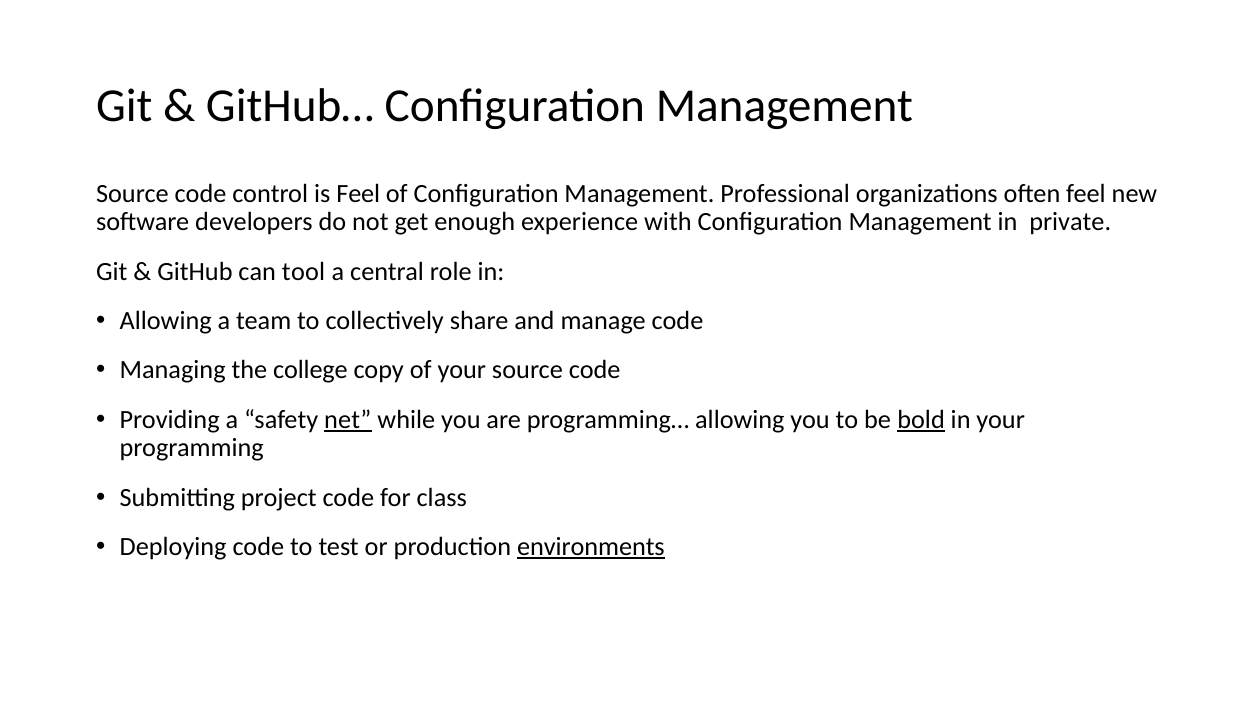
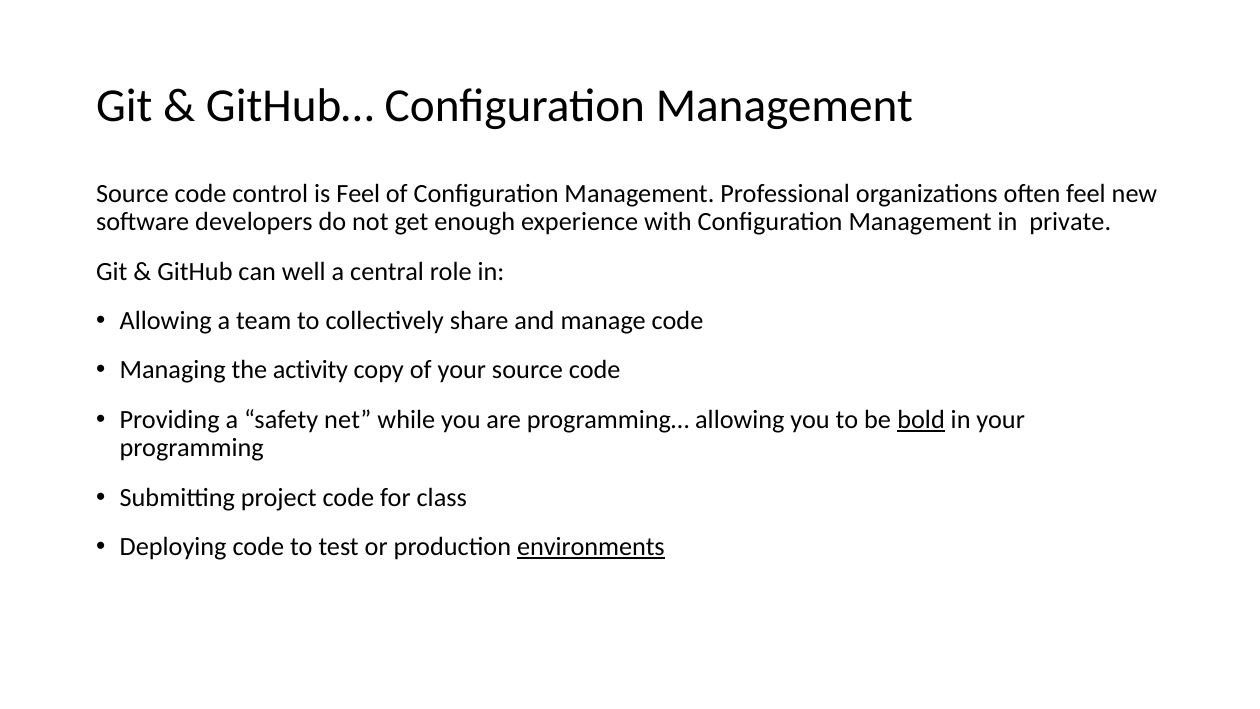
tool: tool -> well (304, 271)
college: college -> activity (311, 370)
net underline: present -> none (348, 420)
